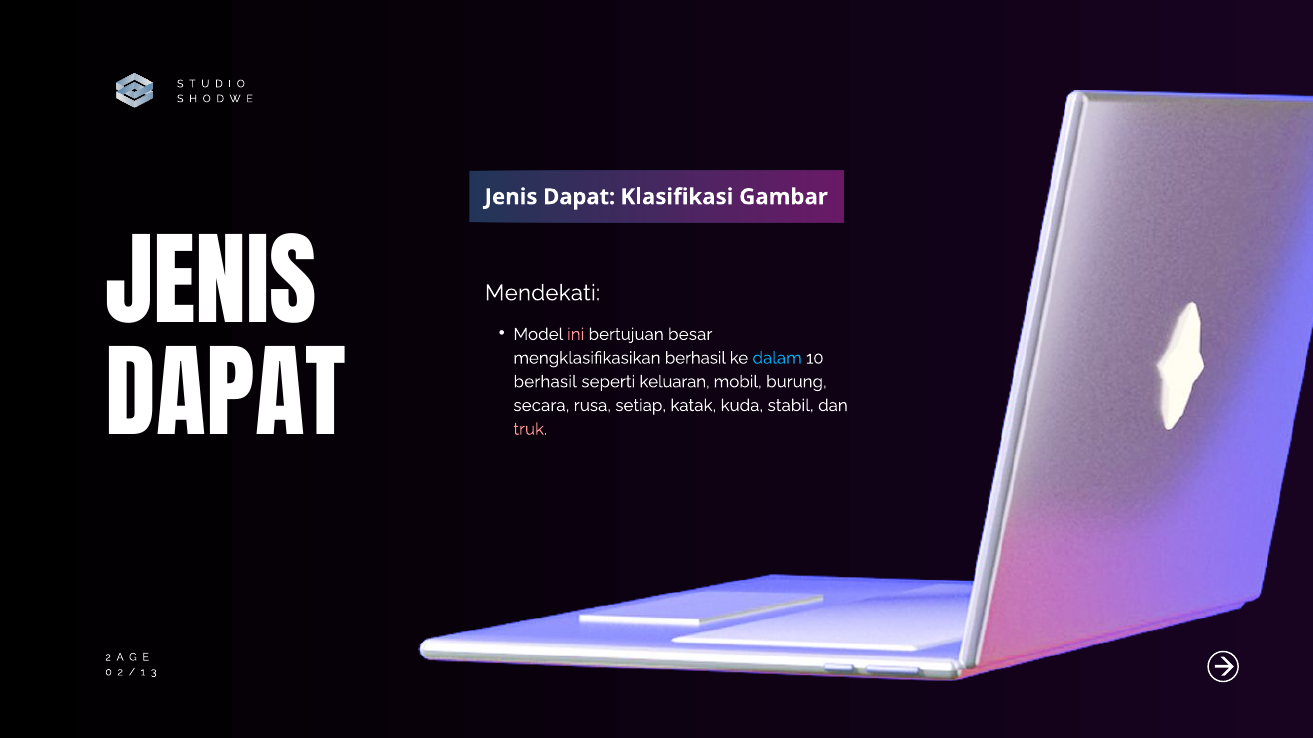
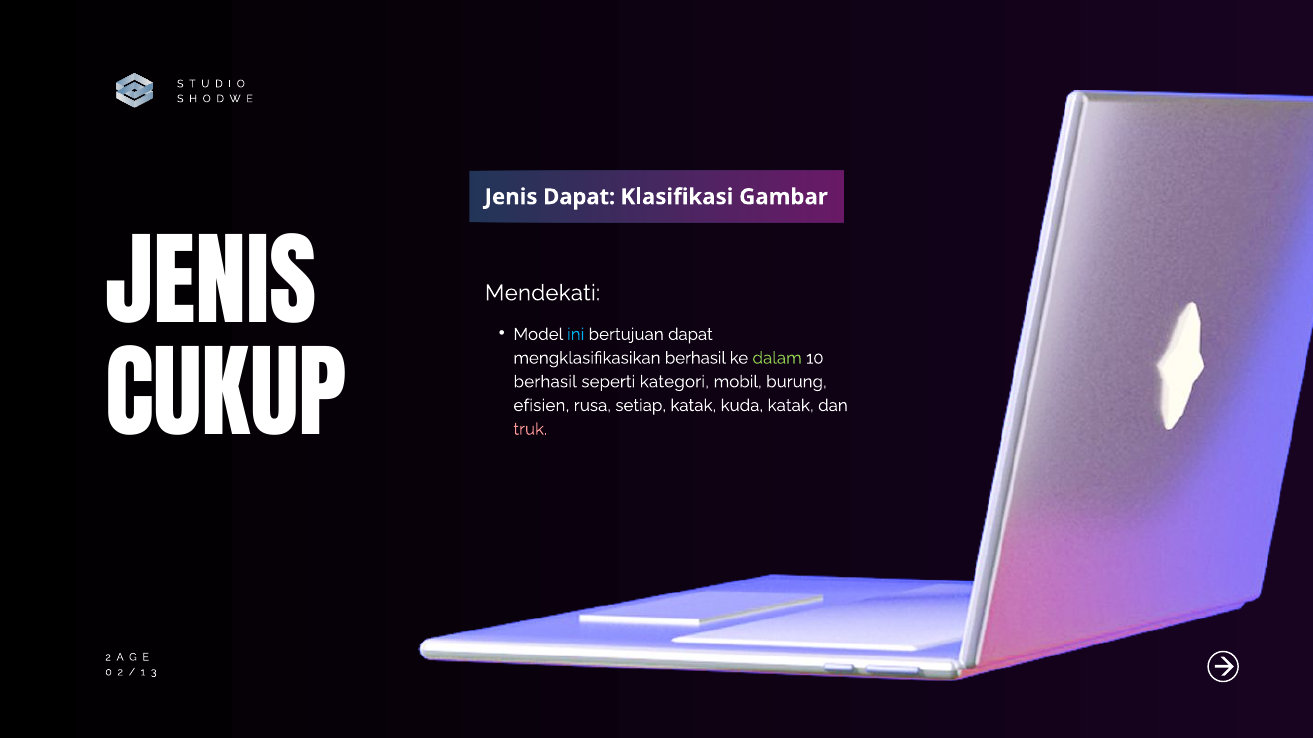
ini colour: pink -> light blue (576, 335)
bertujuan besar: besar -> dapat (690, 335)
dalam colour: light blue -> light green (777, 358)
DAPAT: DAPAT -> CUKUP (226, 401)
keluaran: keluaran -> kategori (674, 382)
secara: secara -> efisien (541, 406)
kuda stabil: stabil -> katak (791, 406)
